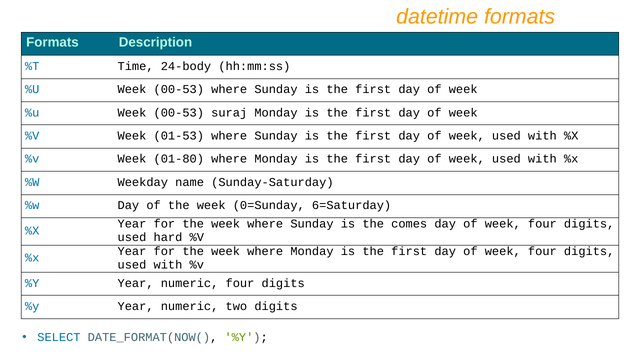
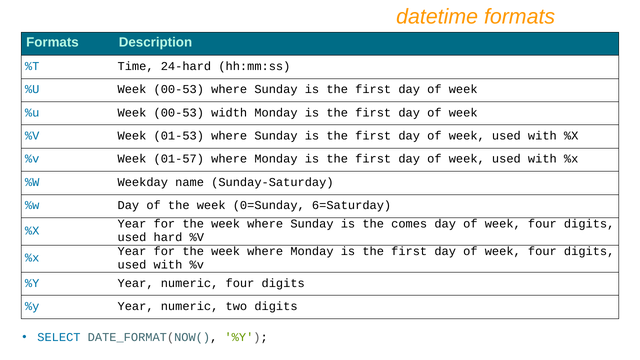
24-body: 24-body -> 24-hard (186, 66)
suraj: suraj -> width (229, 113)
01-80: 01-80 -> 01-57 (179, 159)
